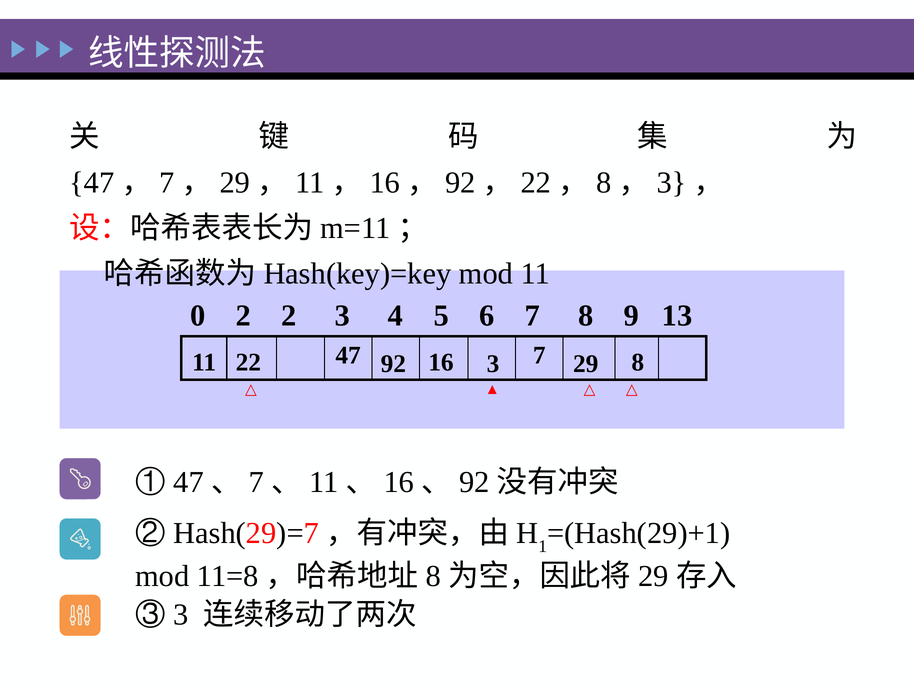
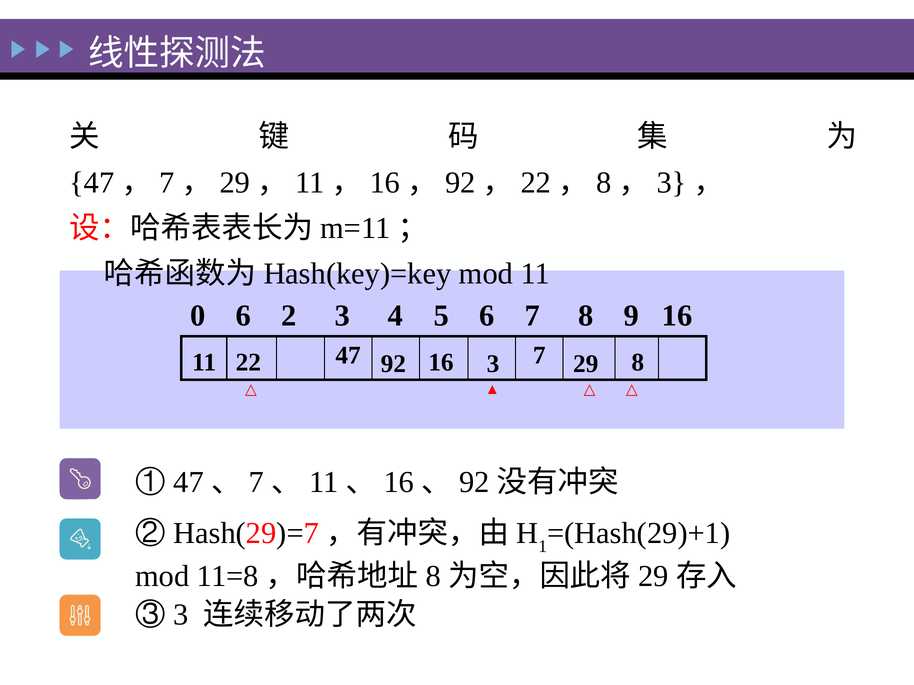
0 2: 2 -> 6 (243, 316)
9 13: 13 -> 16 (677, 316)
